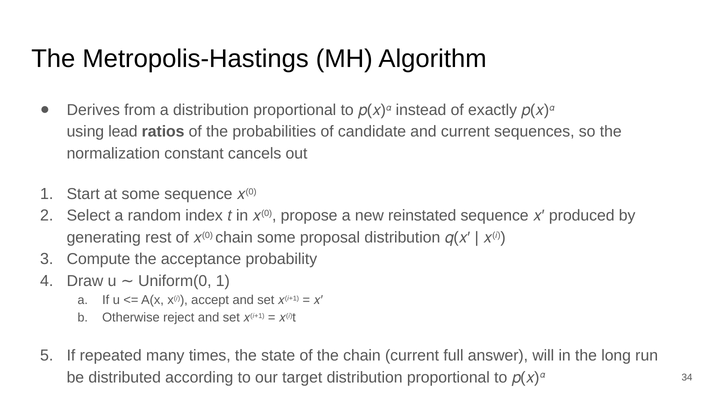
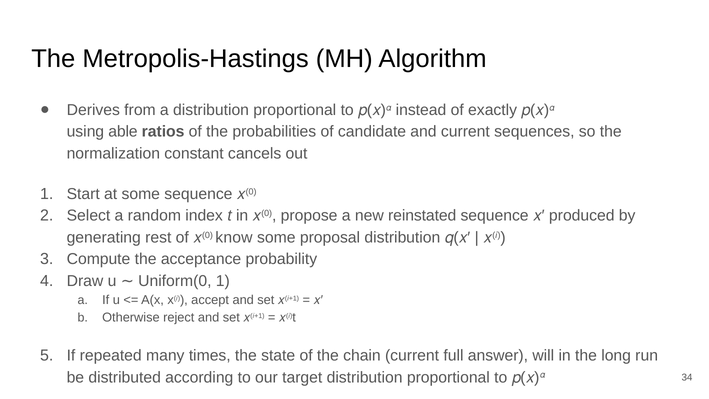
lead: lead -> able (123, 132)
𝑥(0 chain: chain -> know (234, 237)
